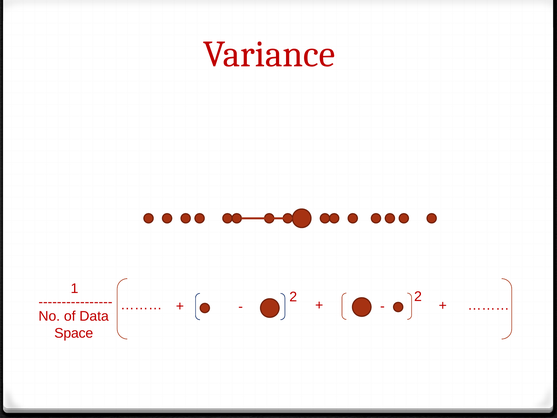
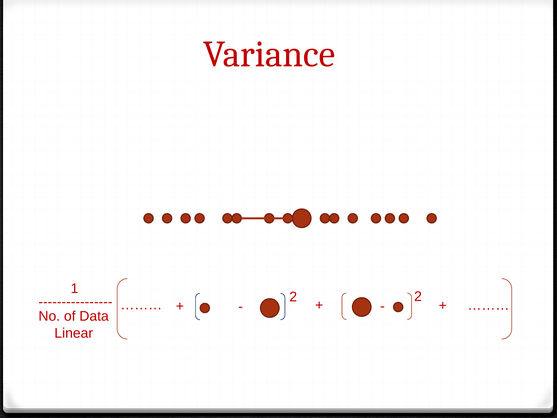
Space: Space -> Linear (74, 333)
